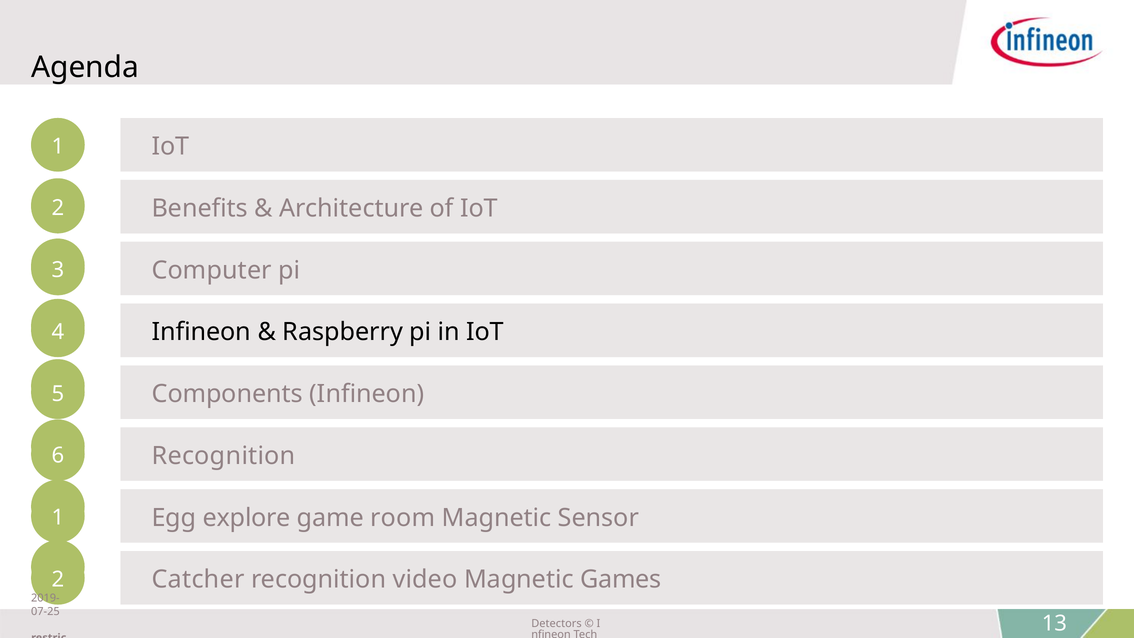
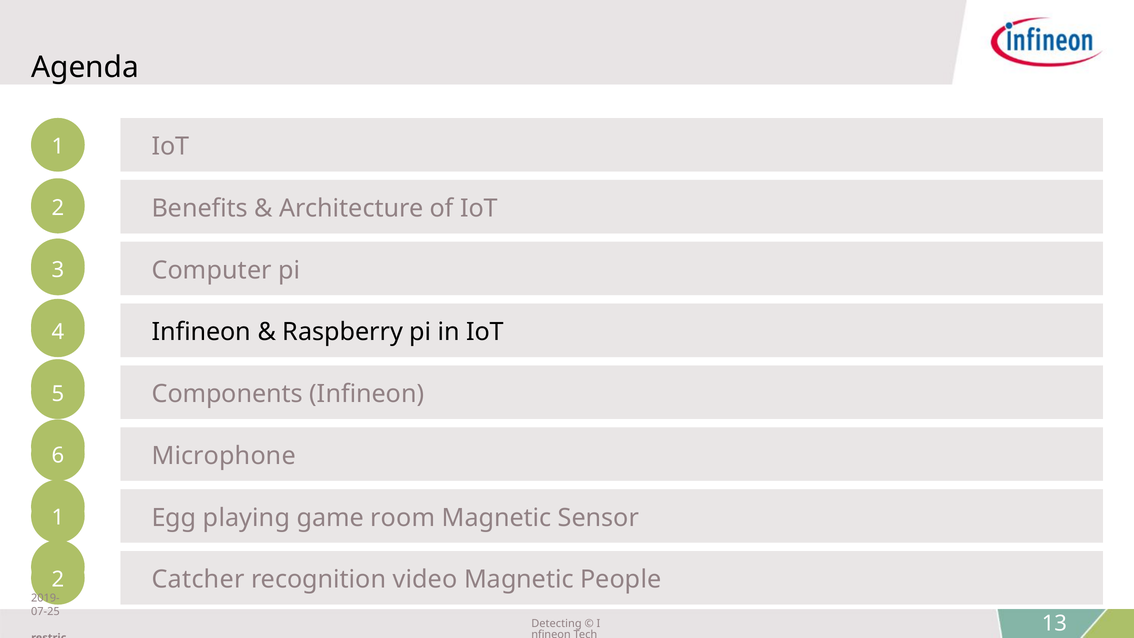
Recognition: Recognition -> Microphone (224, 456)
explore: explore -> playing (247, 518)
Games: Games -> People (621, 579)
Detectors: Detectors -> Detecting (556, 624)
